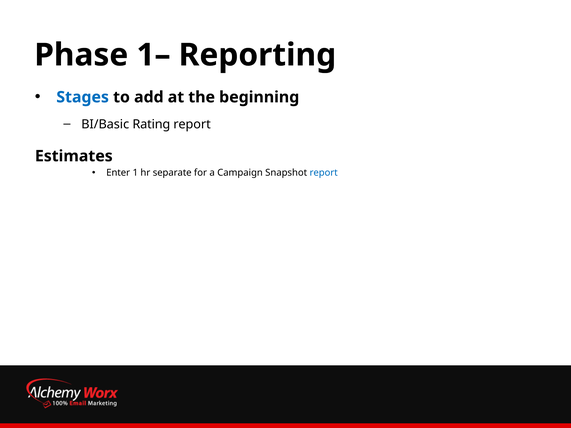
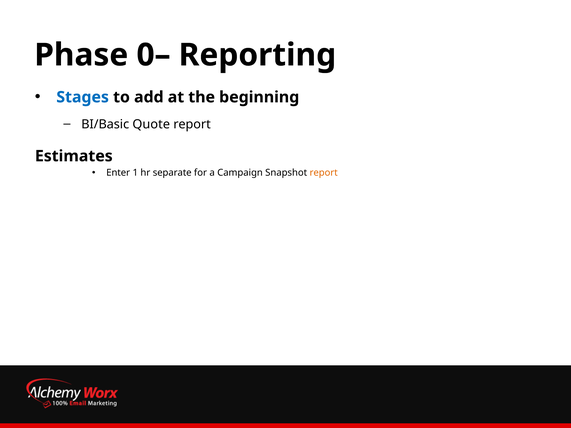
1–: 1– -> 0– (153, 55)
Rating: Rating -> Quote (151, 124)
report colour: blue -> orange (324, 173)
